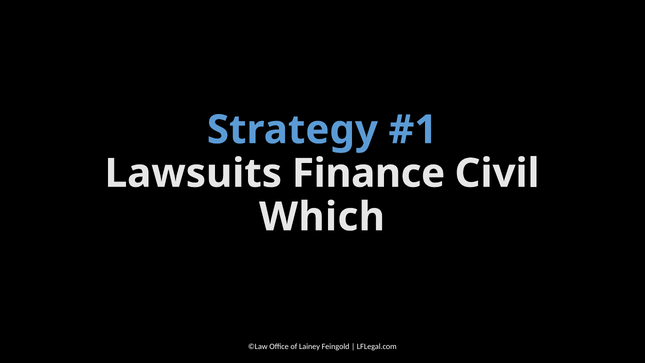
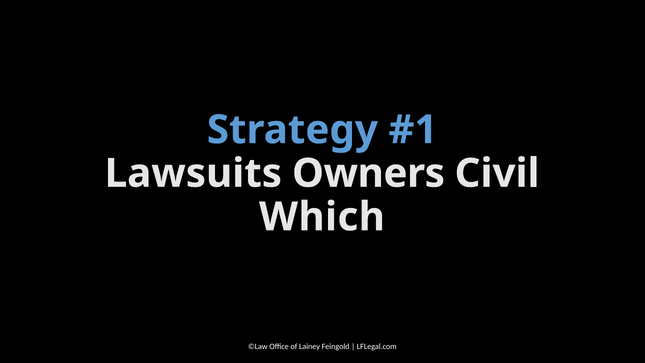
Finance: Finance -> Owners (369, 173)
